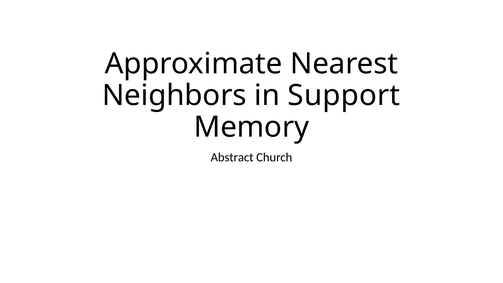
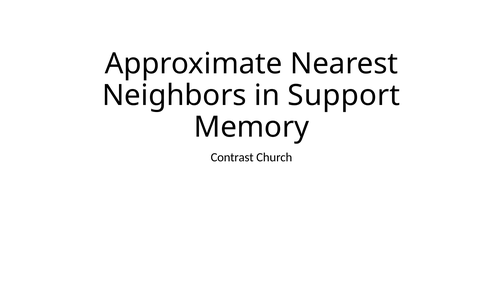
Abstract: Abstract -> Contrast (232, 157)
